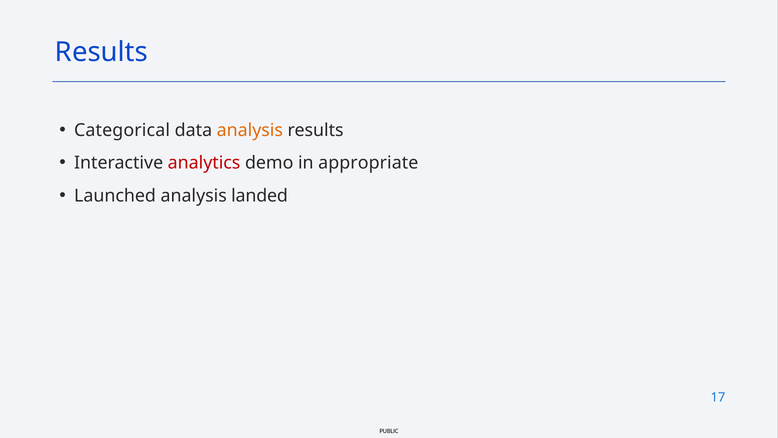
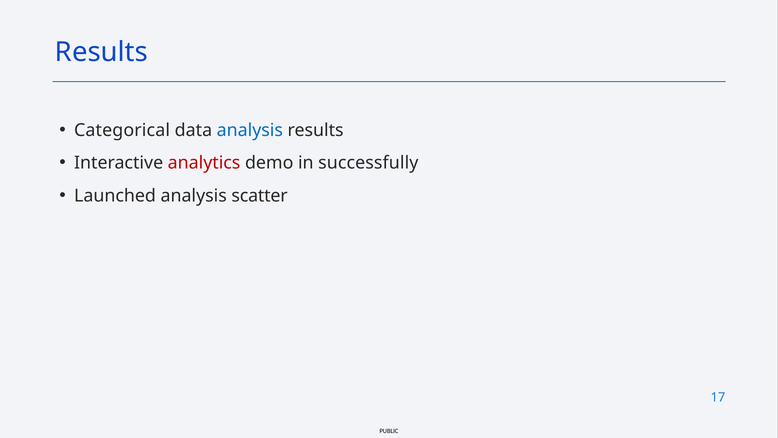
analysis colour: orange -> blue (250, 130)
appropriate: appropriate -> successfully (368, 163)
landed: landed -> scatter (260, 196)
